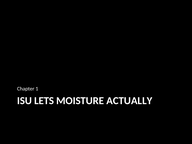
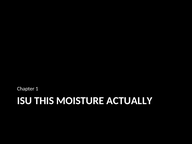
LETS: LETS -> THIS (44, 101)
